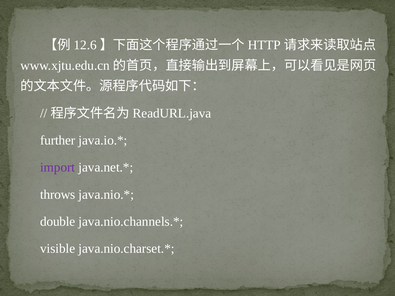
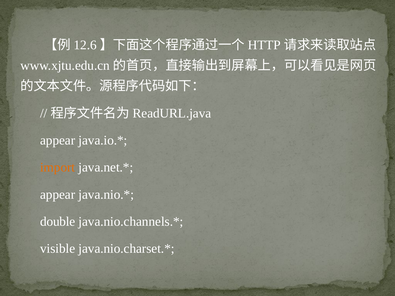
further: further -> appear (58, 140)
import colour: purple -> orange (58, 167)
throws: throws -> appear (58, 195)
